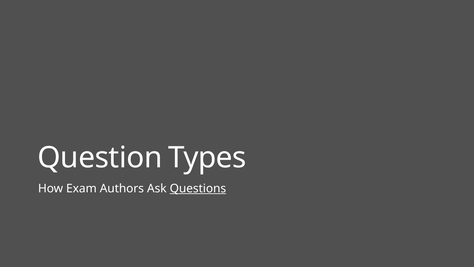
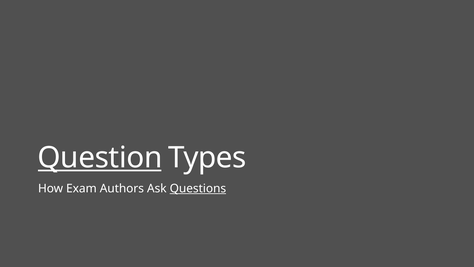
Question underline: none -> present (100, 158)
